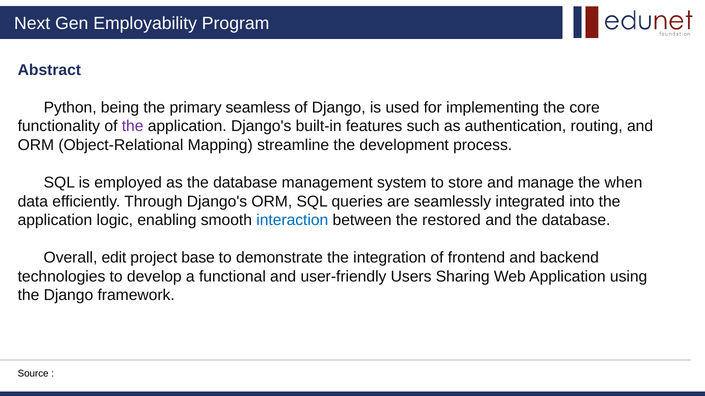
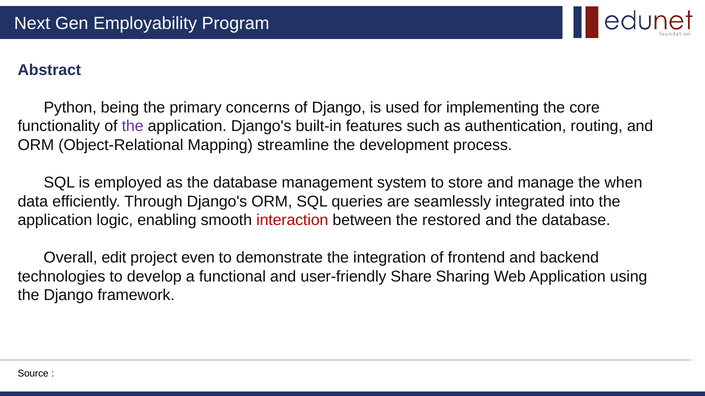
seamless: seamless -> concerns (258, 108)
interaction colour: blue -> red (292, 220)
base: base -> even (198, 258)
Users: Users -> Share (411, 277)
